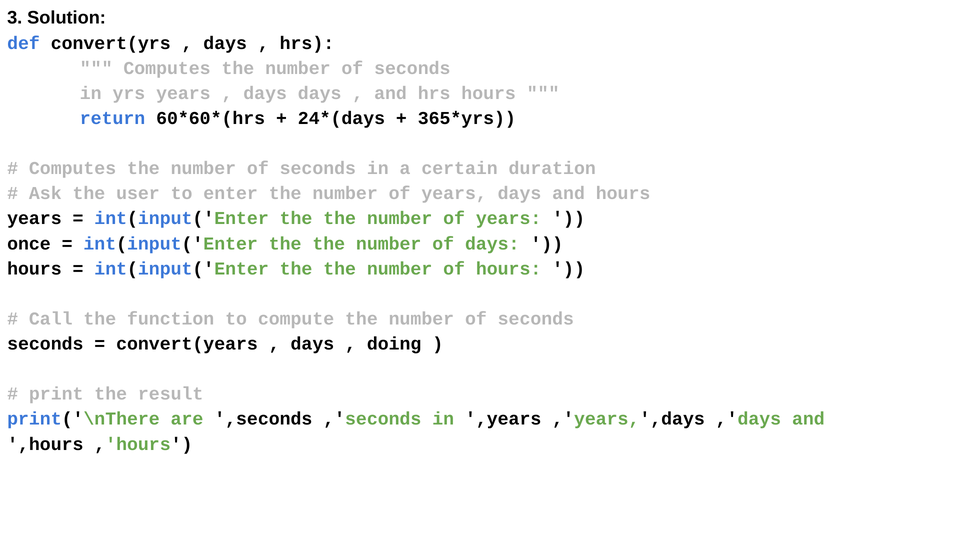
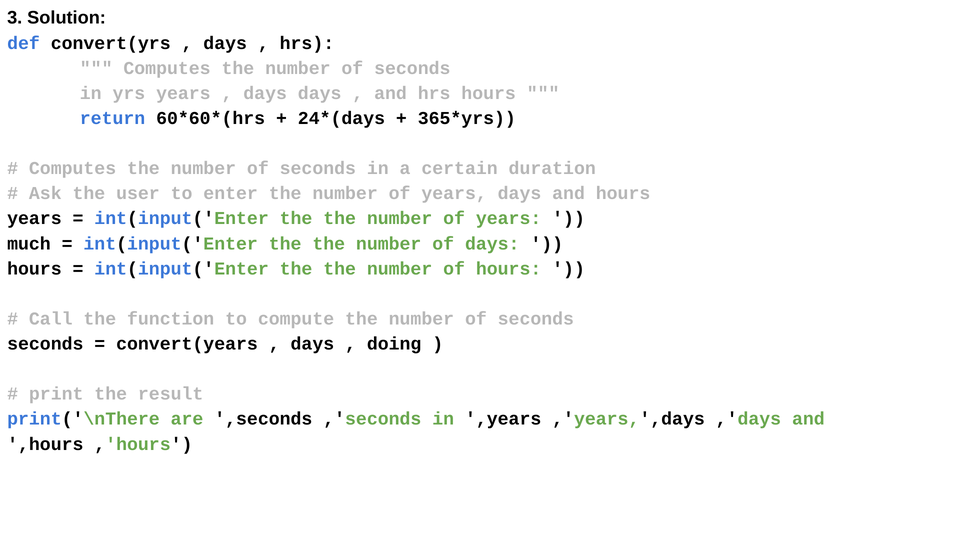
once: once -> much (29, 244)
